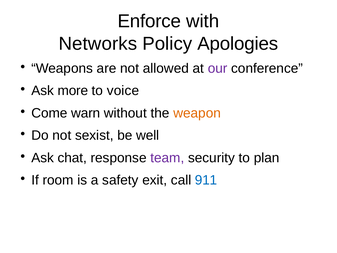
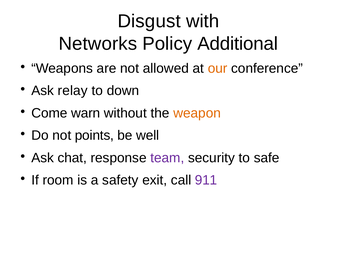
Enforce: Enforce -> Disgust (149, 21)
Apologies: Apologies -> Additional (238, 44)
our colour: purple -> orange (218, 68)
more: more -> relay (73, 91)
voice: voice -> down (123, 91)
sexist: sexist -> points (94, 135)
plan: plan -> safe (267, 158)
911 colour: blue -> purple (206, 180)
